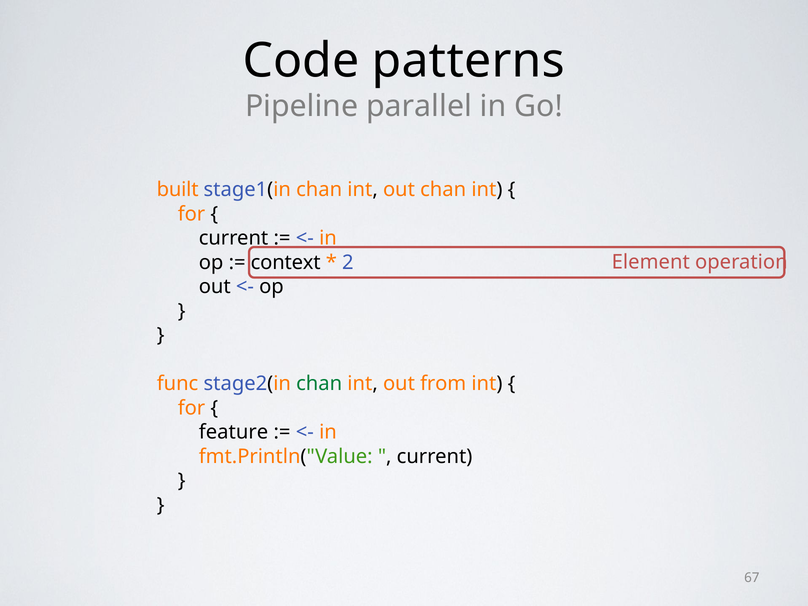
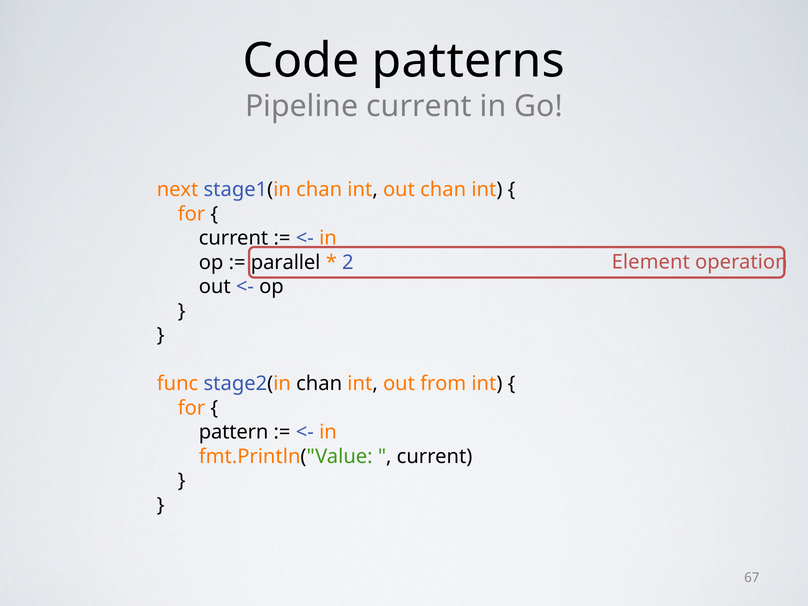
Pipeline parallel: parallel -> current (419, 106)
built: built -> next (178, 190)
context: context -> parallel (286, 262)
chan colour: green -> black (319, 384)
feature: feature -> pattern (234, 432)
